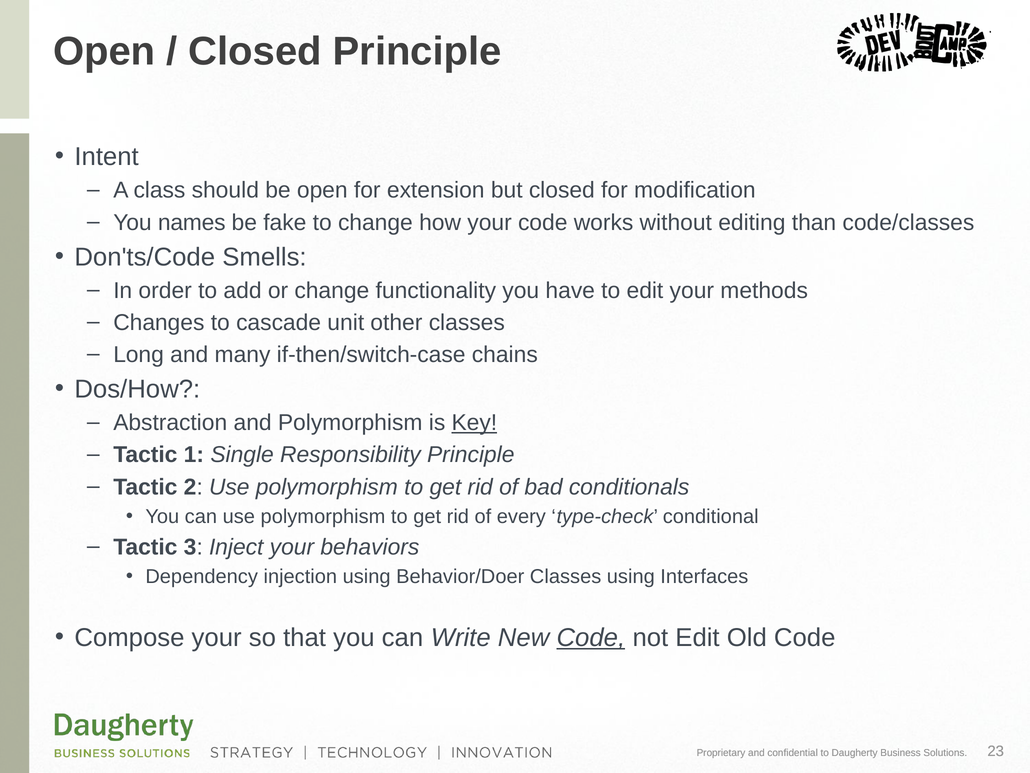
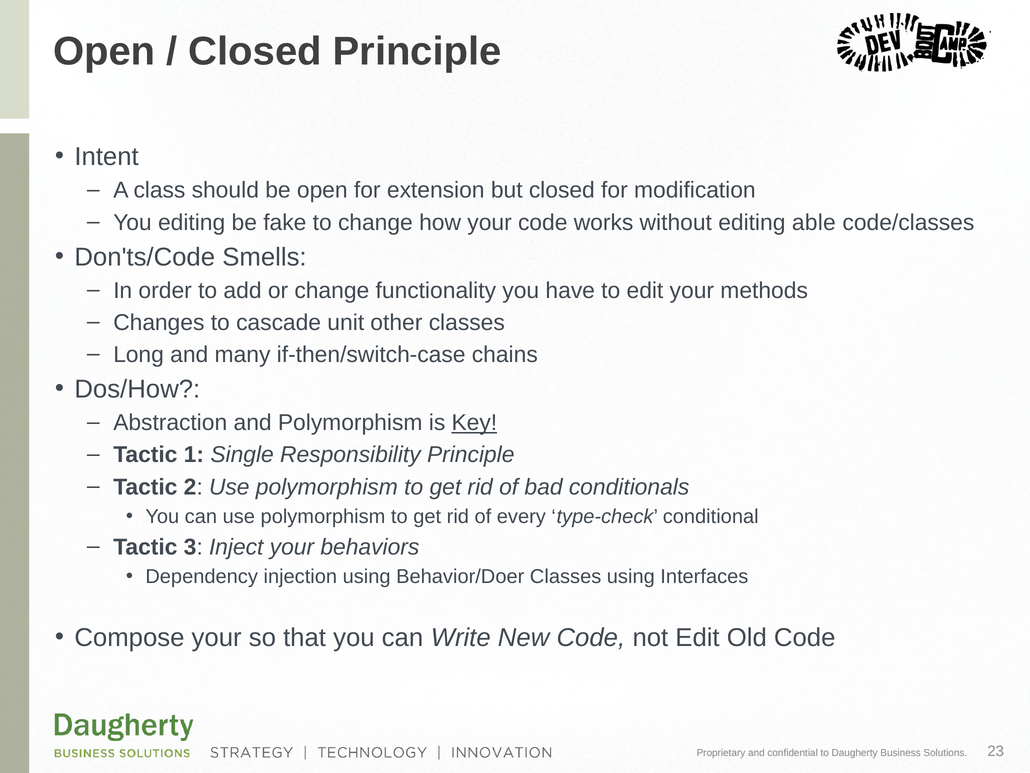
You names: names -> editing (192, 222)
than: than -> able (814, 222)
Code underline: present -> none (591, 637)
